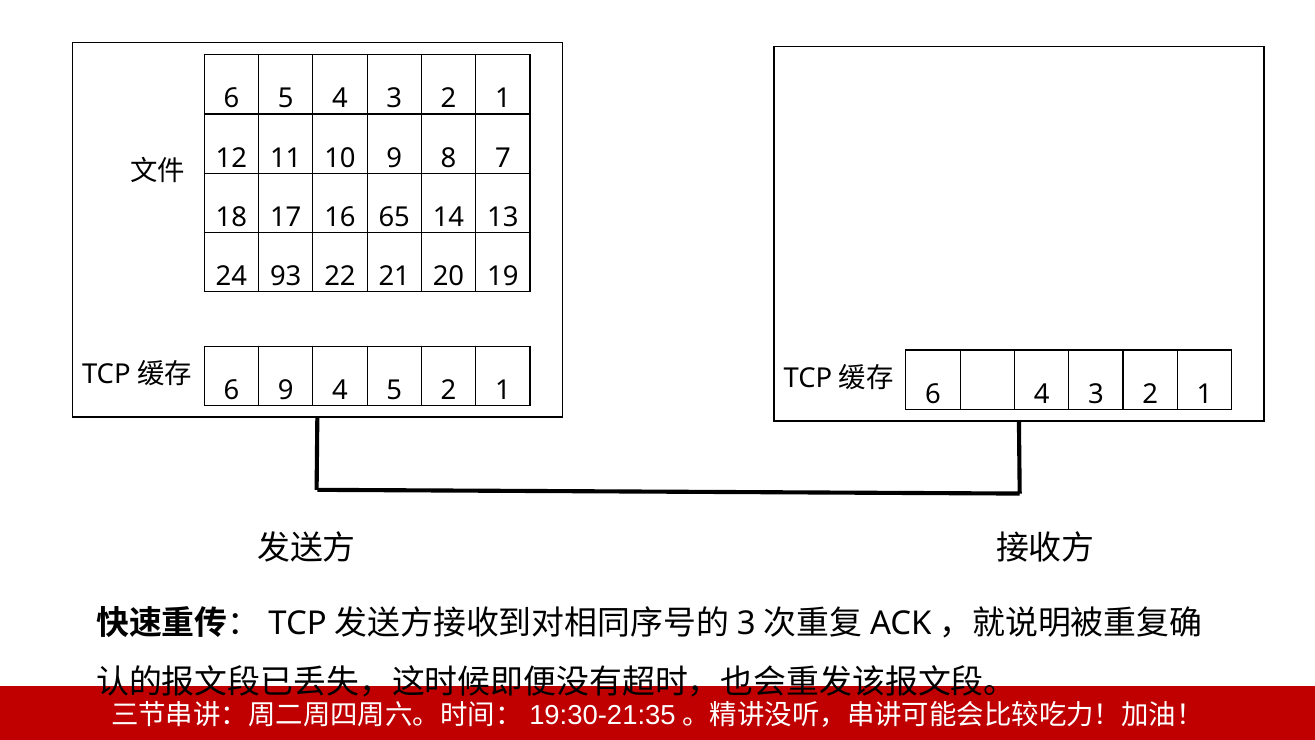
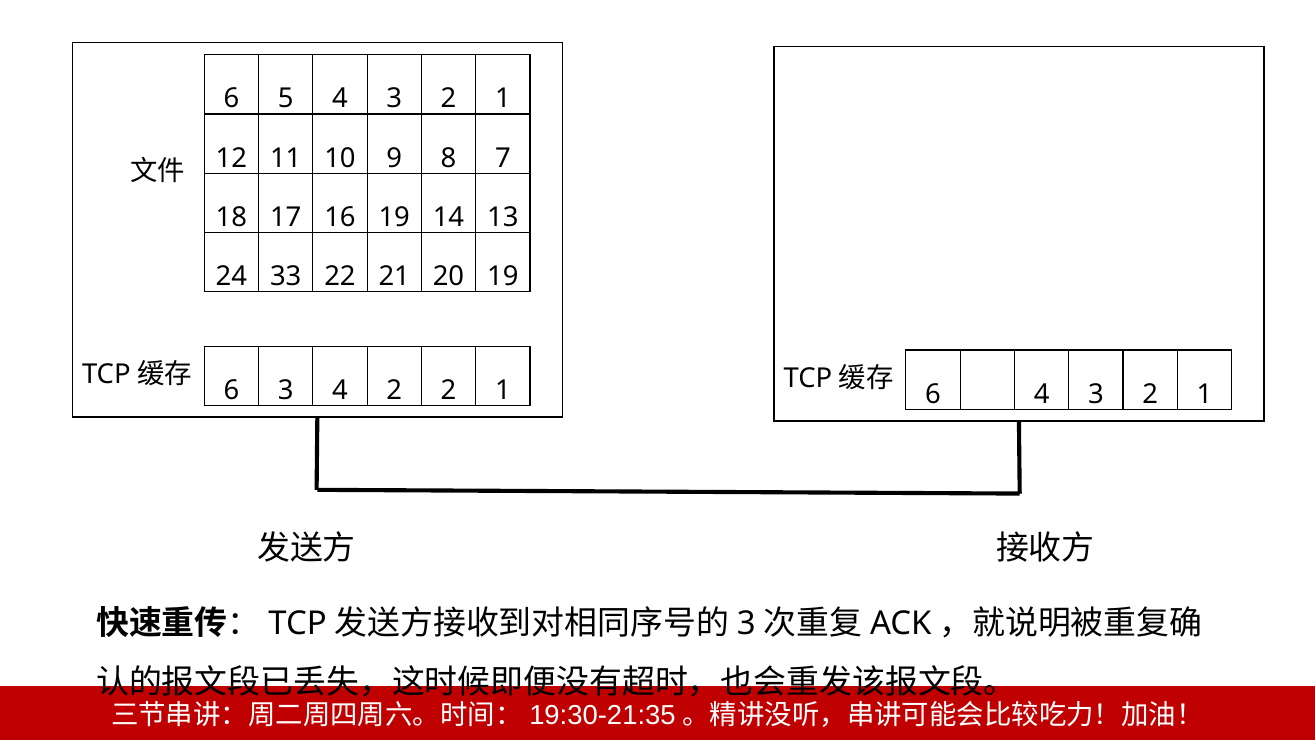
16 65: 65 -> 19 (394, 217)
93: 93 -> 33 (286, 276)
6 9: 9 -> 3 (286, 390)
4 5: 5 -> 2 (394, 390)
